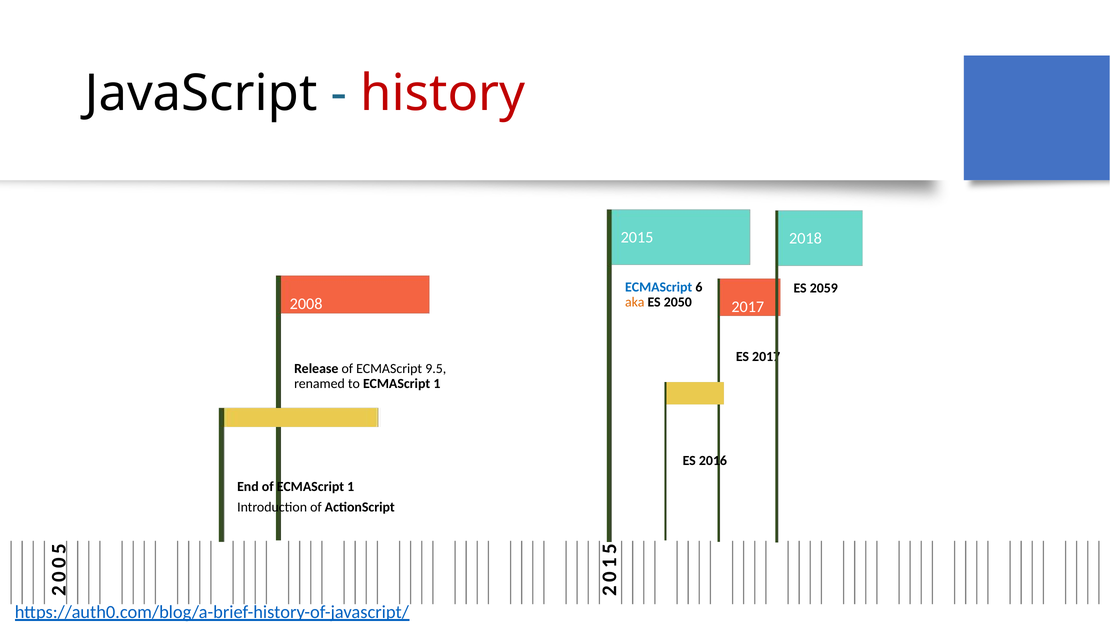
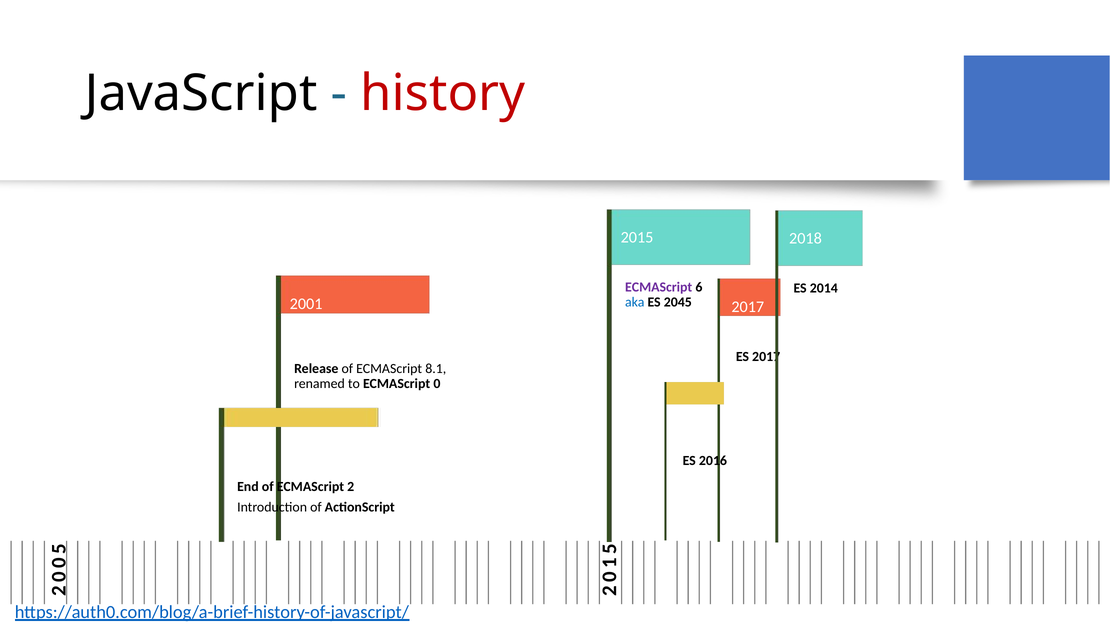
ECMAScript colour: blue -> purple (659, 287)
2059: 2059 -> 2014 (824, 288)
aka colour: orange -> blue (635, 302)
2050: 2050 -> 2045 (678, 302)
2008: 2008 -> 2001 (306, 303)
9.5: 9.5 -> 8.1 (436, 368)
to ECMAScript 1: 1 -> 0 (437, 383)
of ECMAScript 1: 1 -> 2 (351, 486)
